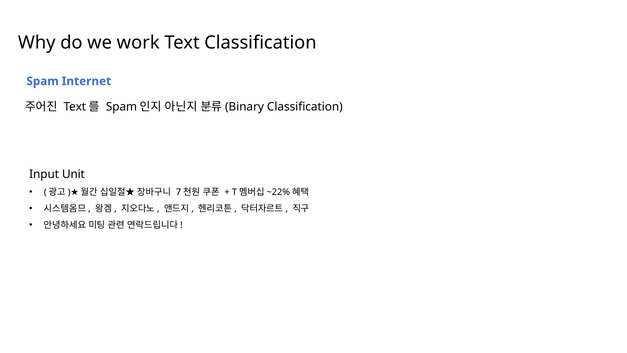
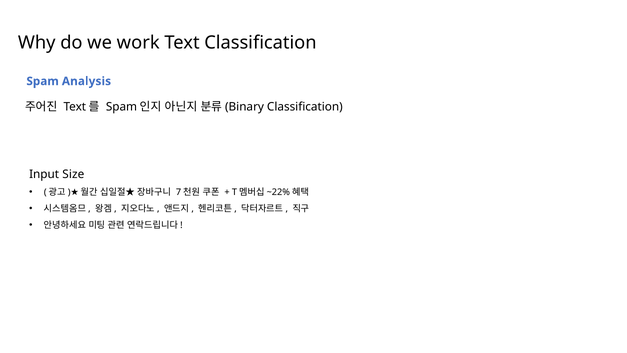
Internet: Internet -> Analysis (86, 81)
Unit: Unit -> Size (73, 174)
